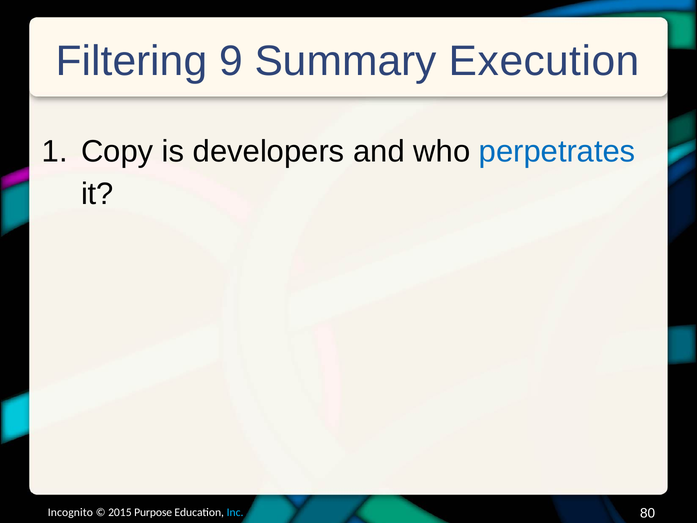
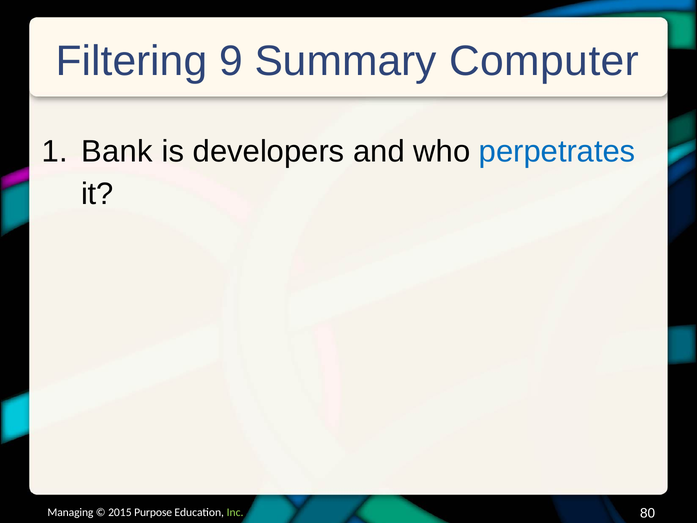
Execution: Execution -> Computer (544, 61)
Copy: Copy -> Bank (117, 151)
Incognito: Incognito -> Managing (70, 512)
Inc colour: light blue -> light green (235, 512)
